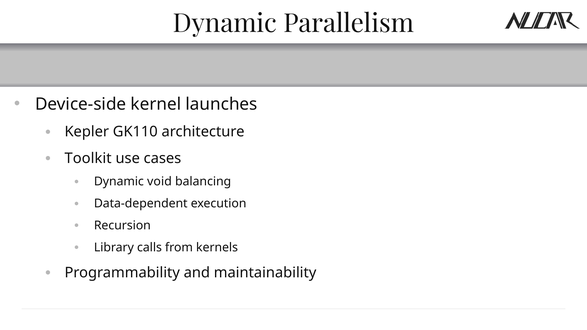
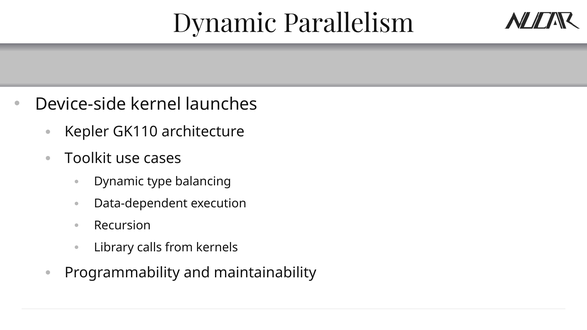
void: void -> type (160, 182)
